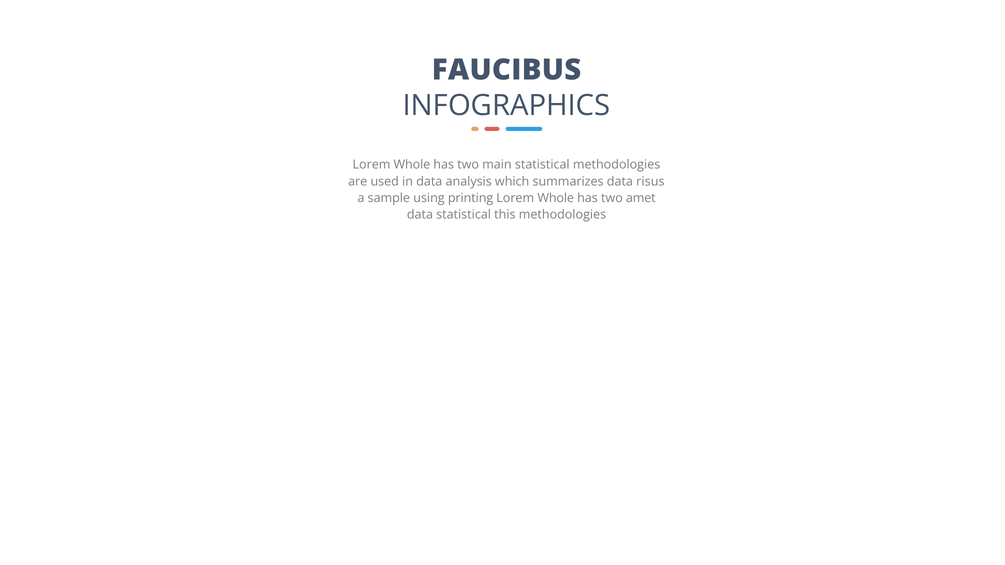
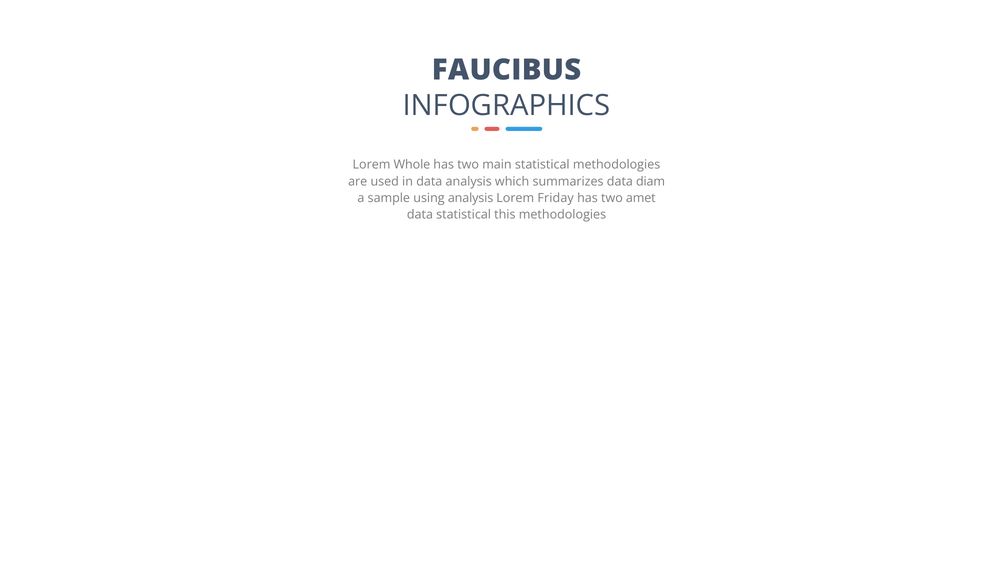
risus: risus -> diam (651, 182)
using printing: printing -> analysis (471, 198)
Whole: Whole -> Friday (556, 198)
